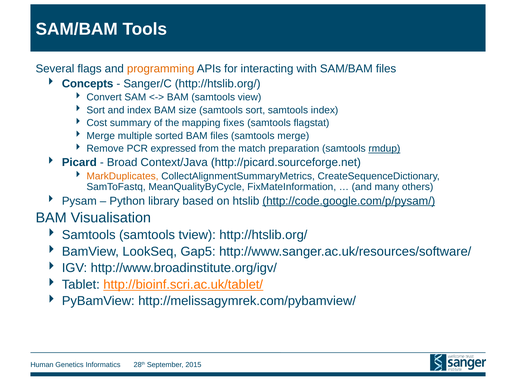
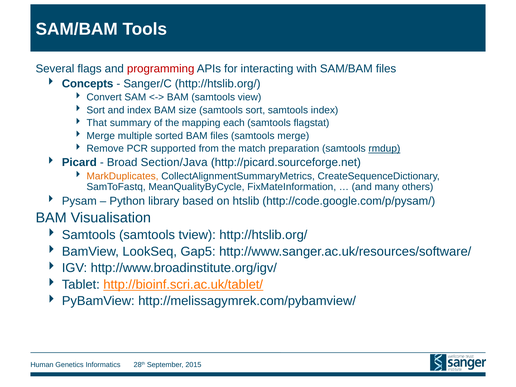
programming colour: orange -> red (161, 69)
Cost: Cost -> That (97, 123)
fixes: fixes -> each (234, 123)
expressed: expressed -> supported (173, 149)
Context/Java: Context/Java -> Section/Java (174, 163)
http://code.google.com/p/pysam/ underline: present -> none (349, 201)
